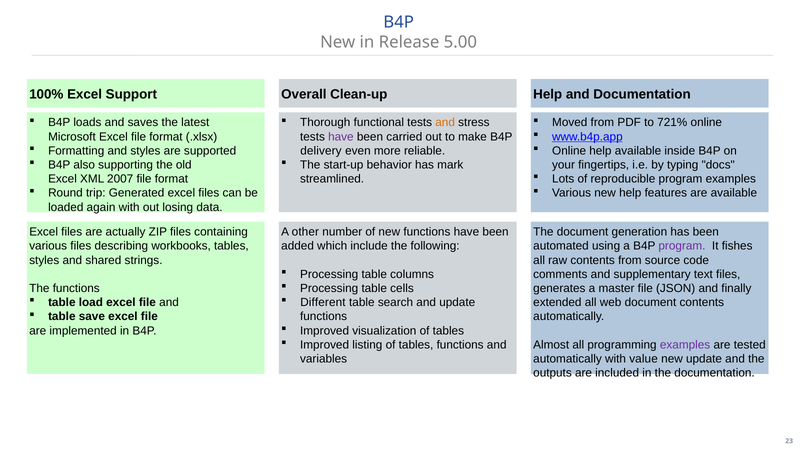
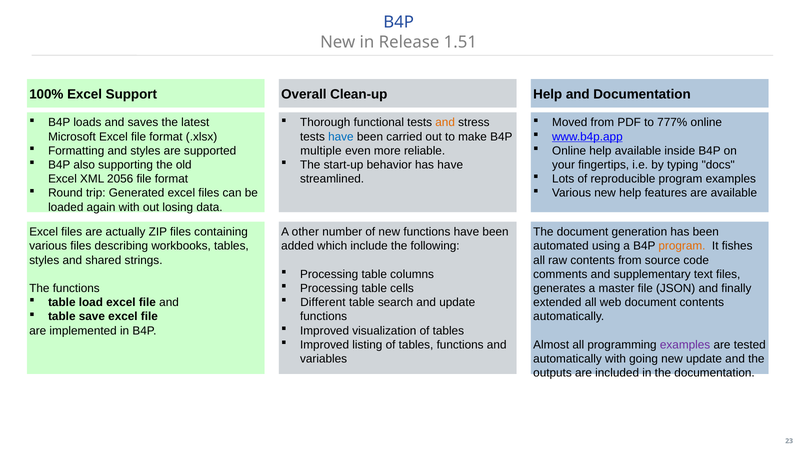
5.00: 5.00 -> 1.51 (460, 42)
721%: 721% -> 777% (672, 123)
have colour: purple -> blue (341, 137)
delivery: delivery -> multiple (321, 151)
has mark: mark -> have (450, 165)
2007: 2007 -> 2056 (120, 179)
program colour: purple -> orange (682, 246)
value: value -> going (644, 359)
